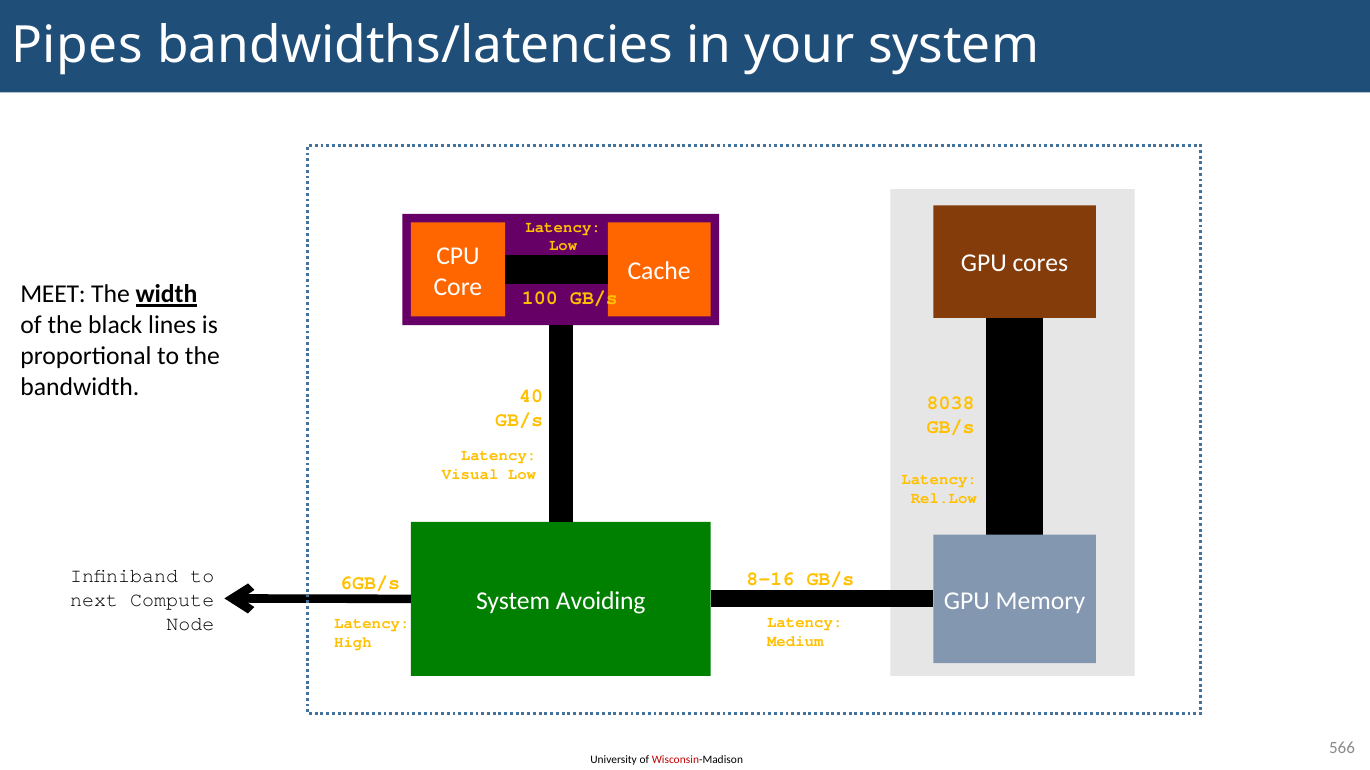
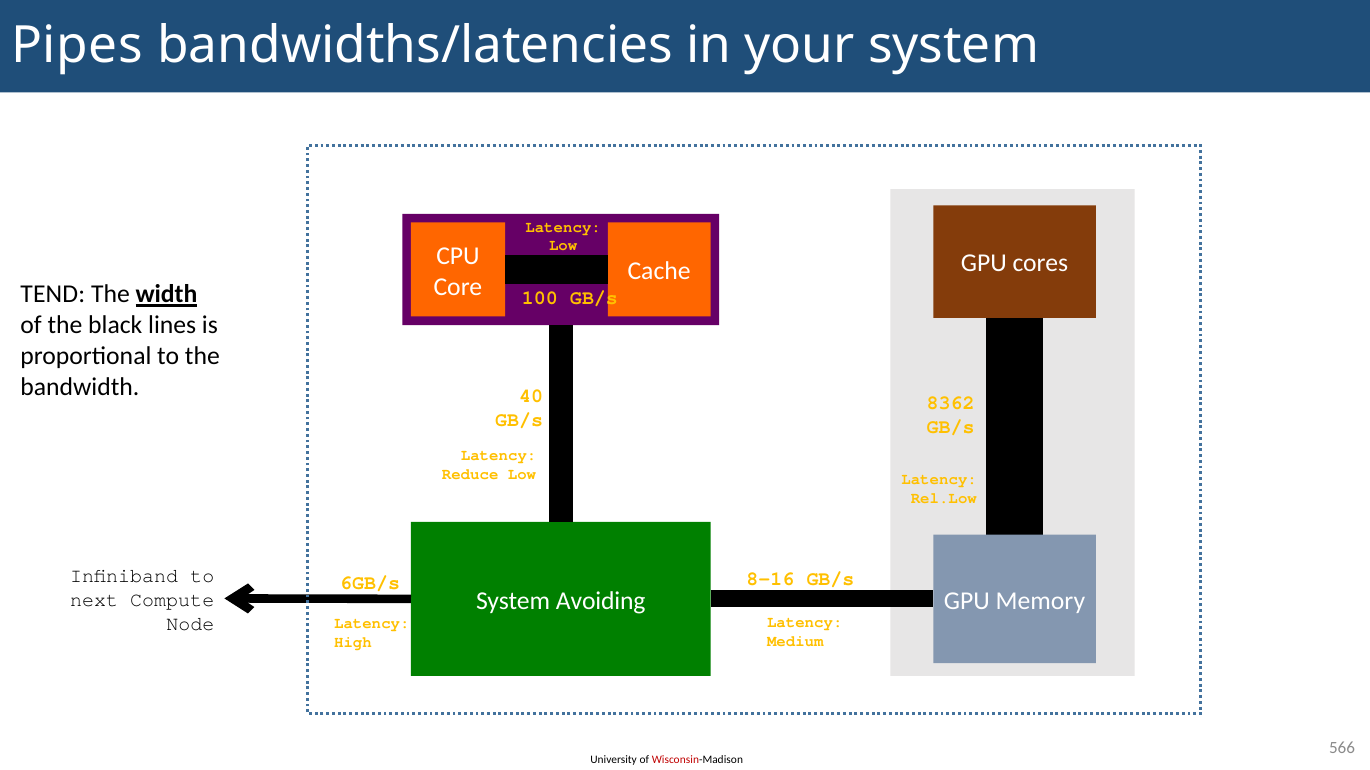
MEET: MEET -> TEND (53, 295)
8038: 8038 -> 8362 (951, 404)
Visual: Visual -> Reduce (470, 474)
